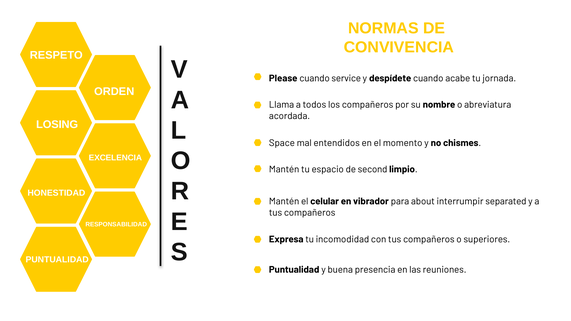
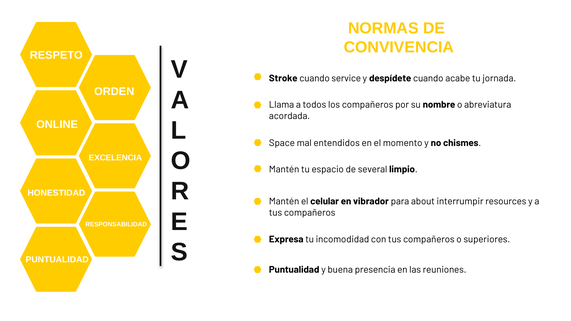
Please: Please -> Stroke (283, 78)
LOSING: LOSING -> ONLINE (57, 125)
second: second -> several (373, 169)
separated: separated -> resources (506, 201)
